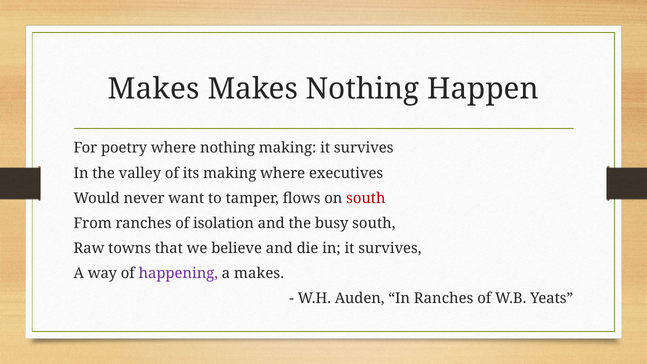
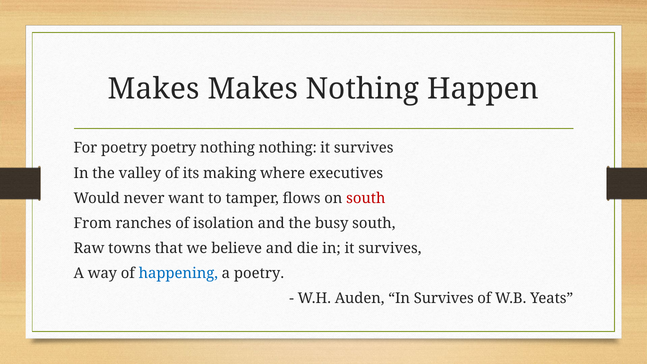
poetry where: where -> poetry (174, 148)
nothing making: making -> nothing (288, 148)
happening colour: purple -> blue (178, 273)
a makes: makes -> poetry (259, 273)
In Ranches: Ranches -> Survives (444, 298)
